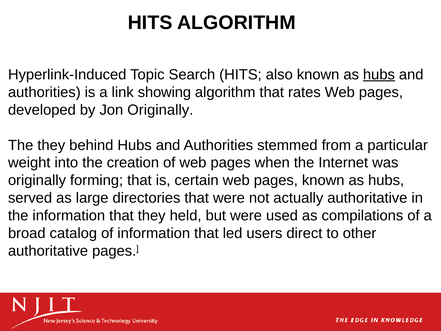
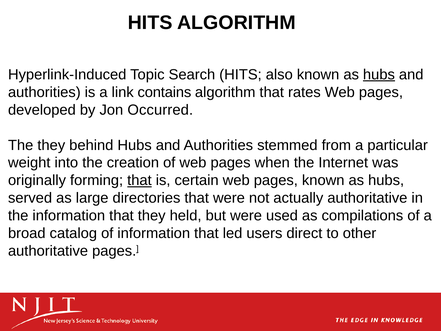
showing: showing -> contains (164, 92)
Jon Originally: Originally -> Occurred (160, 110)
that underline: none -> present (139, 180)
